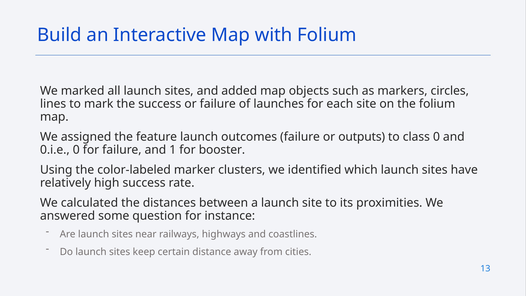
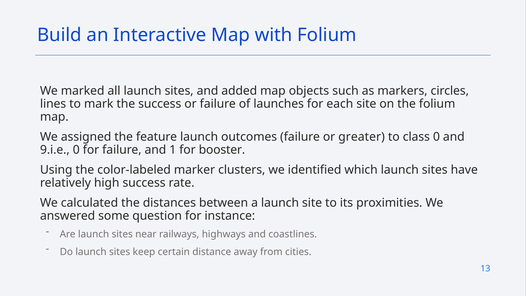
outputs: outputs -> greater (362, 137)
0.i.e: 0.i.e -> 9.i.e (55, 150)
